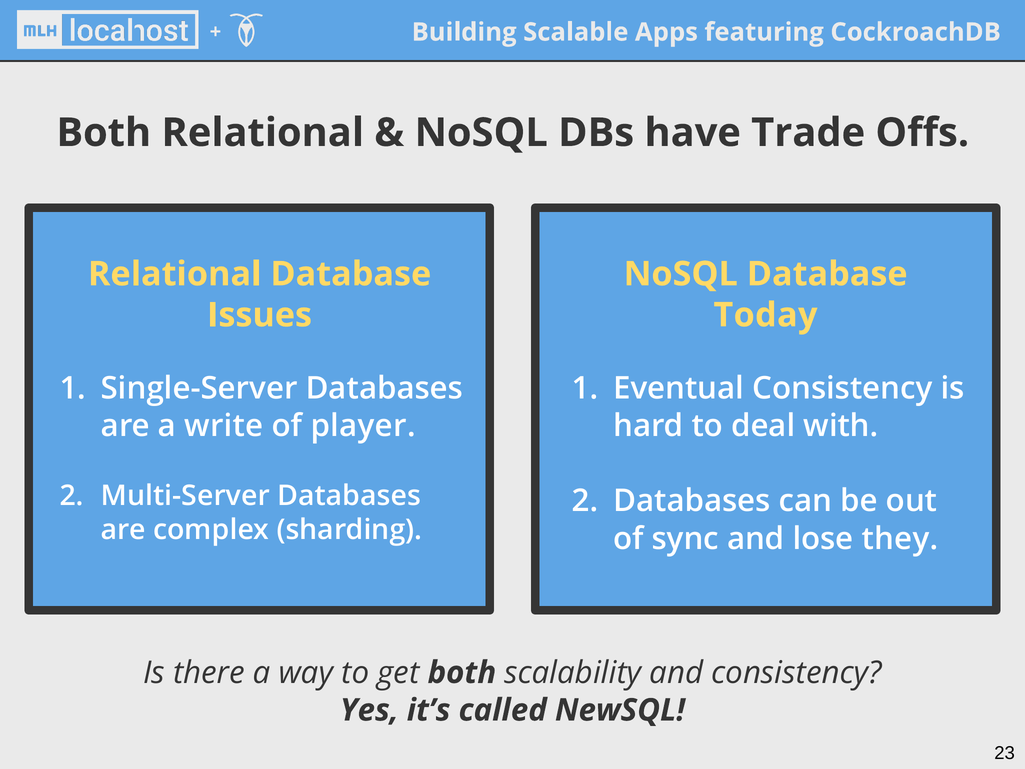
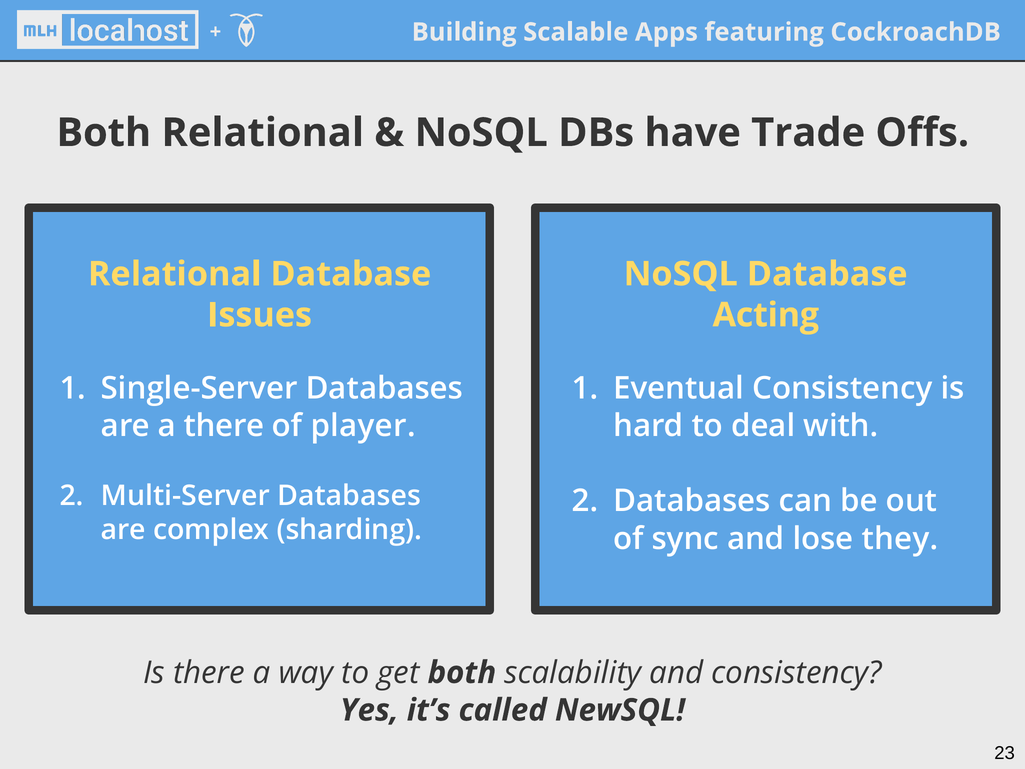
Today: Today -> Acting (766, 315)
a write: write -> there (224, 426)
